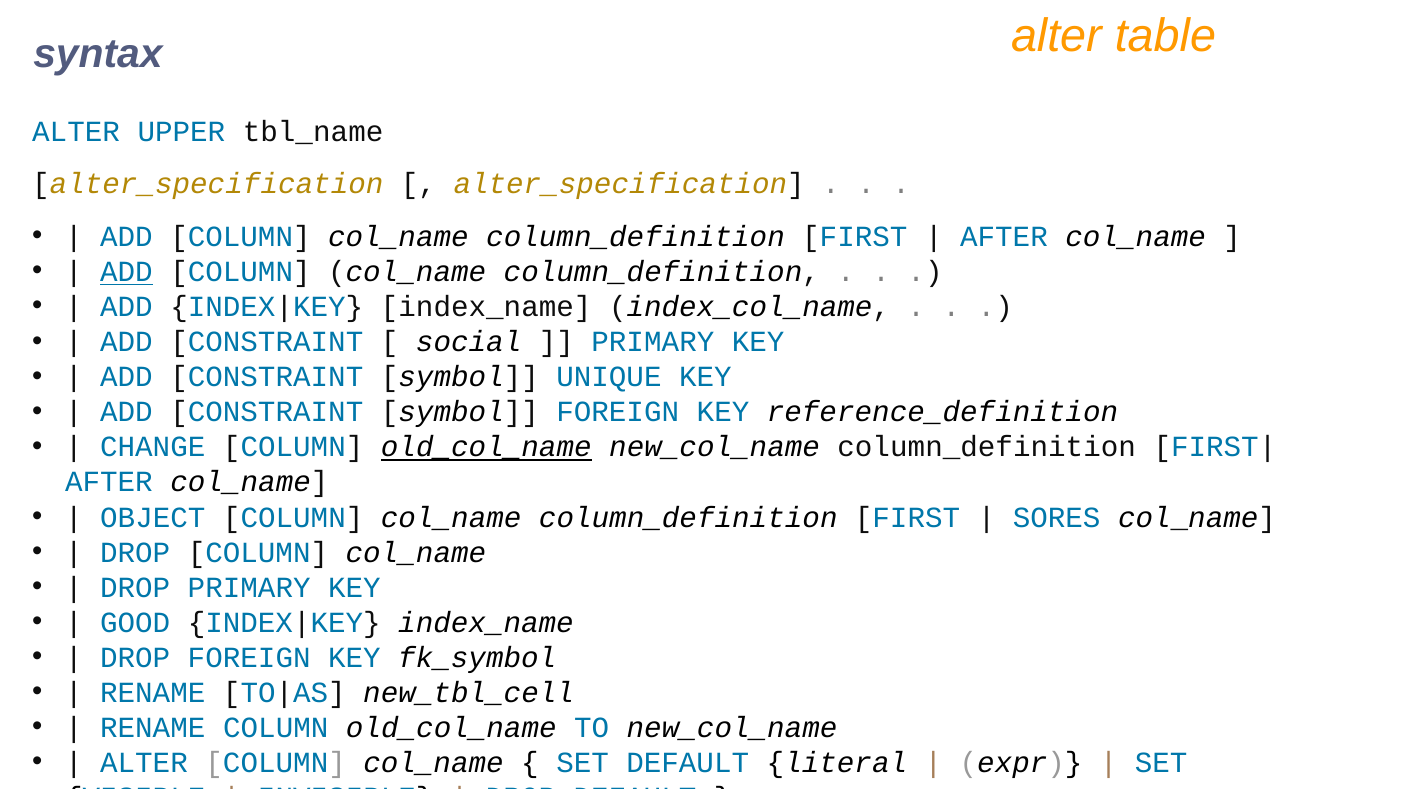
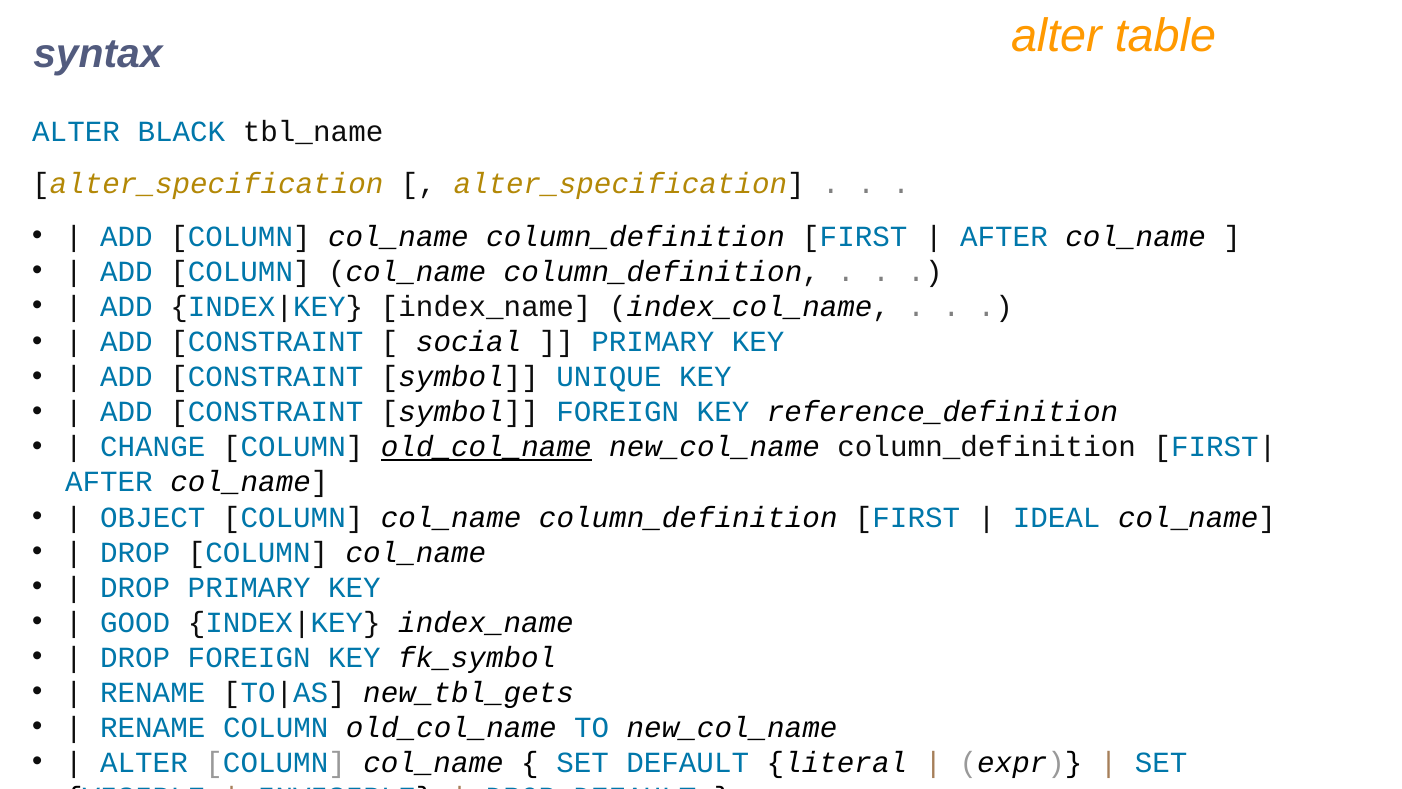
UPPER: UPPER -> BLACK (181, 131)
ADD underline: present -> none (126, 272)
SORES: SORES -> IDEAL (1057, 517)
new_tbl_cell: new_tbl_cell -> new_tbl_gets (469, 692)
